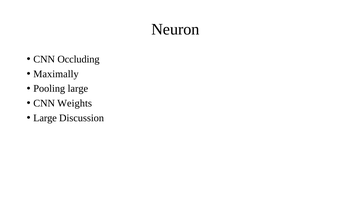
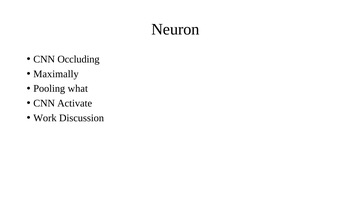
Pooling large: large -> what (78, 89)
Weights: Weights -> Activate (75, 103)
Large: Large -> Work (45, 118)
